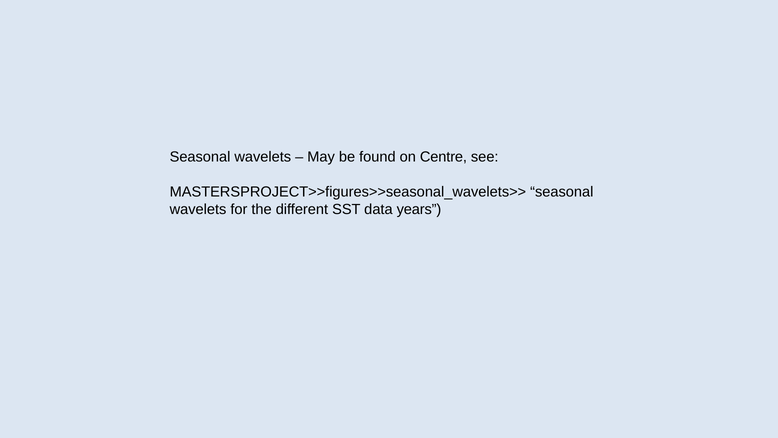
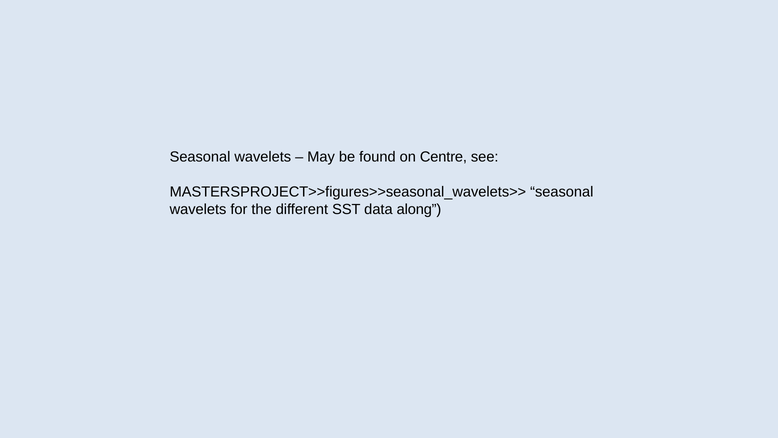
years: years -> along (419, 209)
